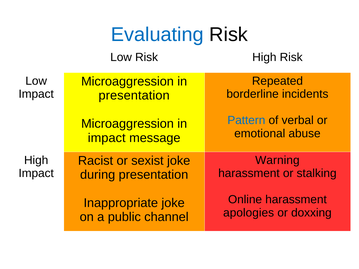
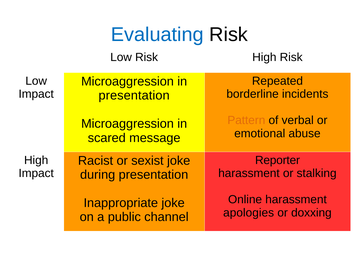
Pattern colour: blue -> orange (246, 120)
impact: impact -> scared (107, 138)
Warning: Warning -> Reporter (278, 160)
